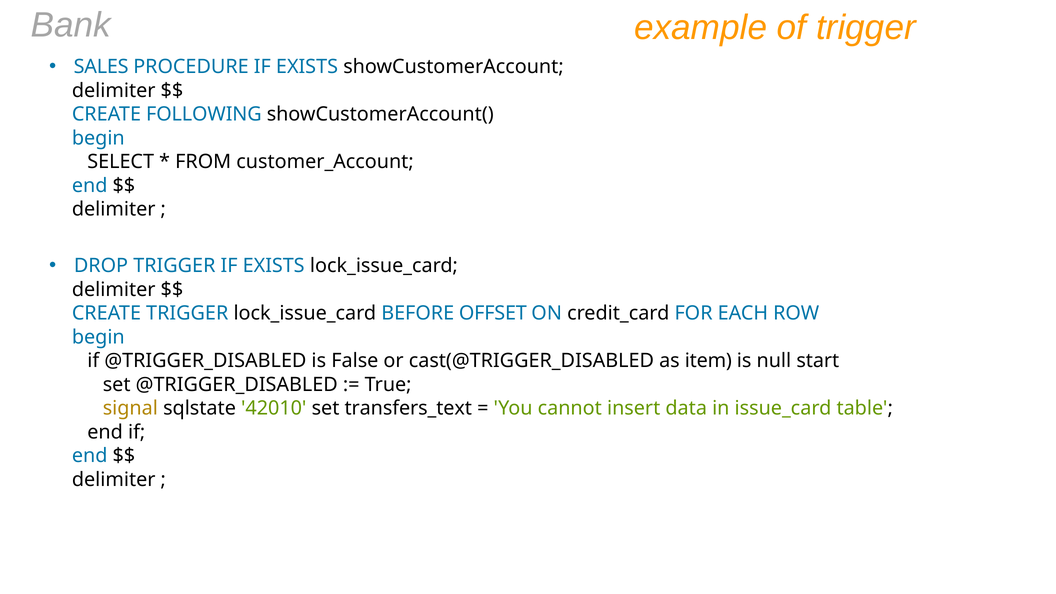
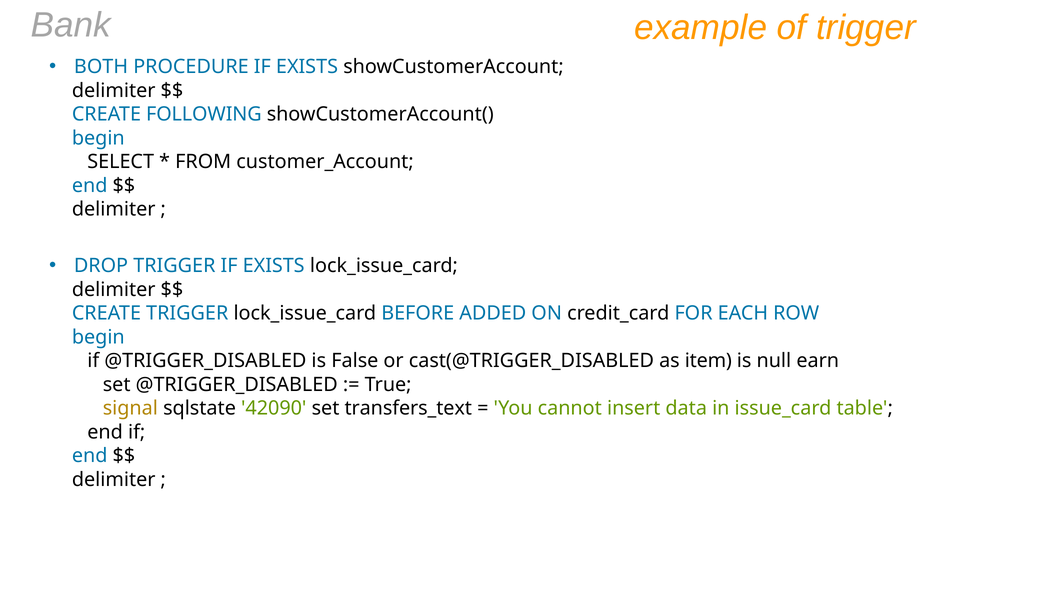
SALES: SALES -> BOTH (101, 67)
OFFSET: OFFSET -> ADDED (493, 313)
start: start -> earn (818, 361)
42010: 42010 -> 42090 (274, 408)
